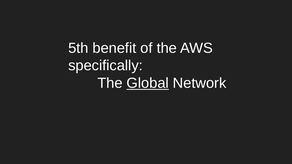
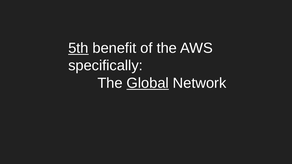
5th underline: none -> present (78, 48)
